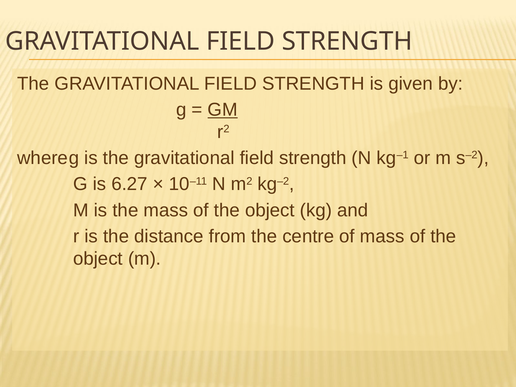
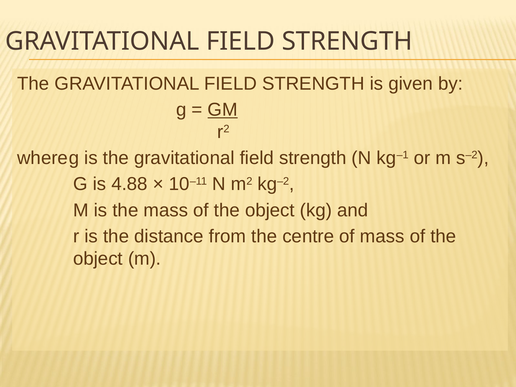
6.27: 6.27 -> 4.88 (130, 184)
